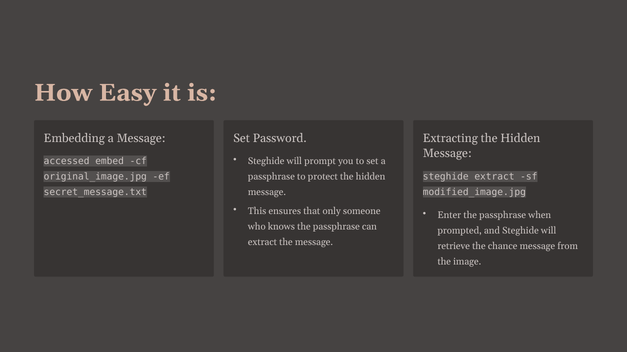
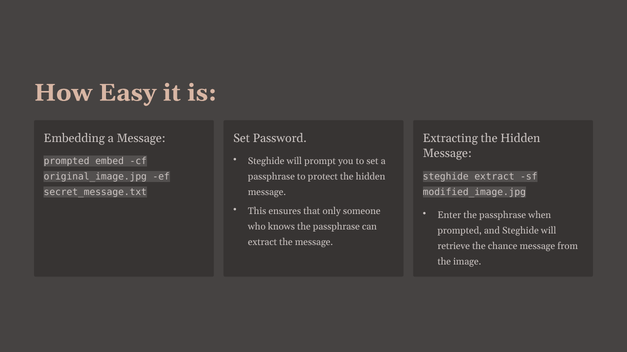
accessed: accessed -> prompted (67, 162)
